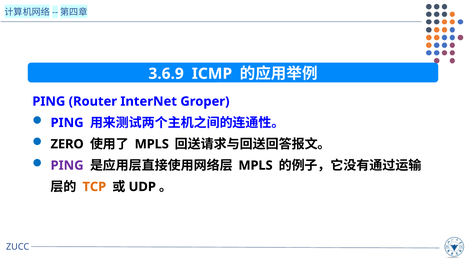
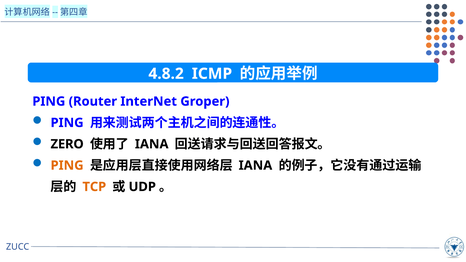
3.6.9: 3.6.9 -> 4.8.2 (166, 74)
MPLS: MPLS -> IANA (152, 144)
PING colour: purple -> orange (67, 166)
MPLS: MPLS -> IANA (255, 166)
